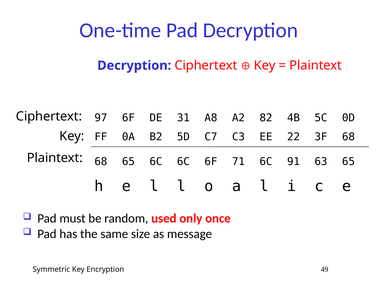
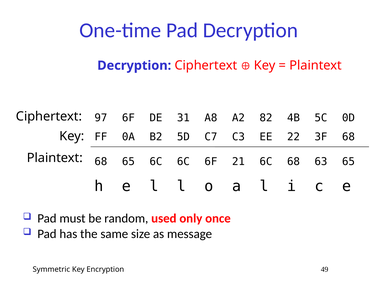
71: 71 -> 21 (238, 162)
6C 91: 91 -> 68 (293, 162)
